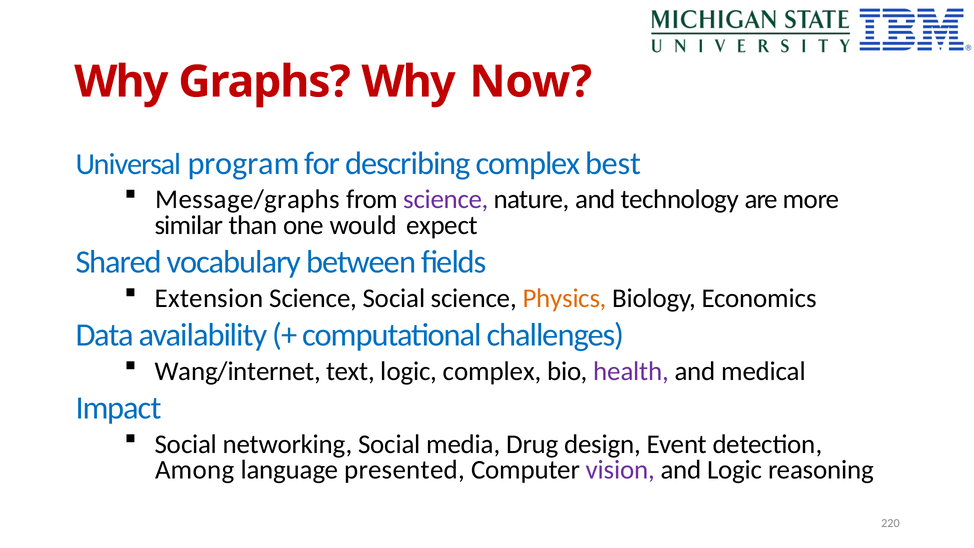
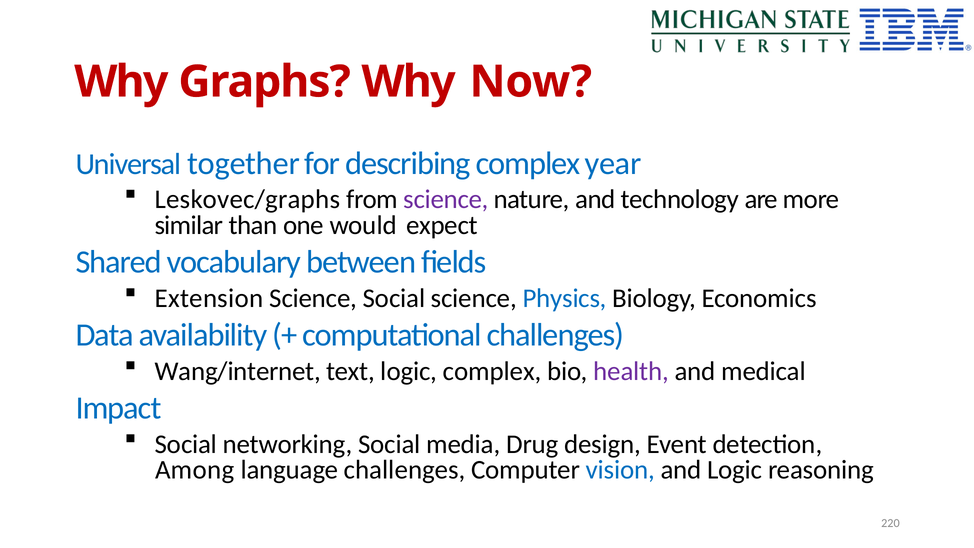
program: program -> together (244, 163)
best: best -> year (613, 163)
Message/graphs: Message/graphs -> Leskovec/graphs (247, 200)
Physics colour: orange -> blue (565, 298)
language presented: presented -> challenges (405, 470)
vision colour: purple -> blue (620, 470)
